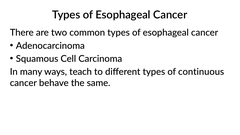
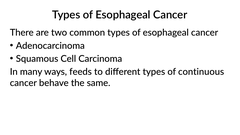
teach: teach -> feeds (81, 72)
